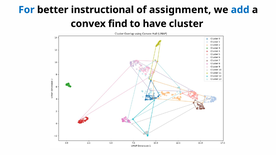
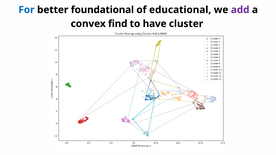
instructional: instructional -> foundational (102, 10)
assignment: assignment -> educational (180, 10)
add colour: blue -> purple (240, 10)
